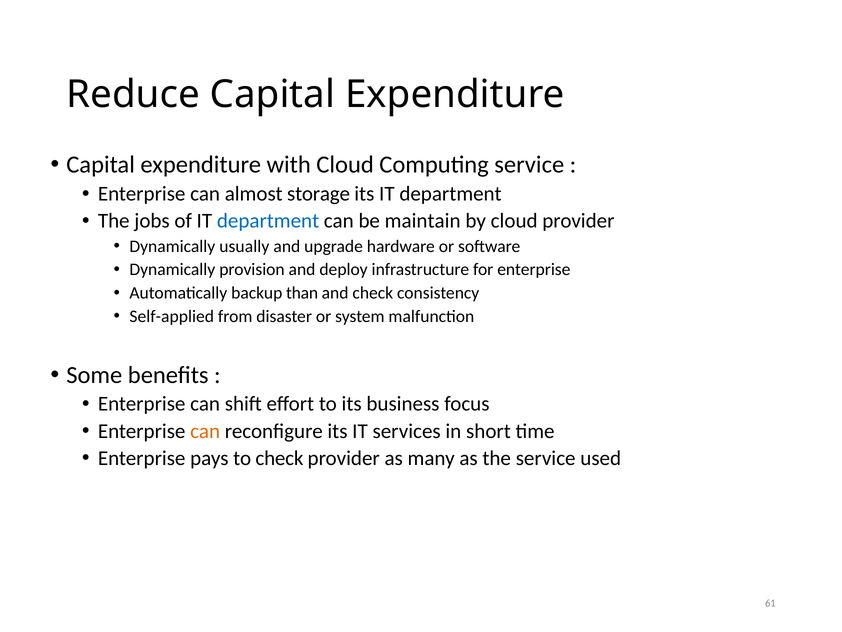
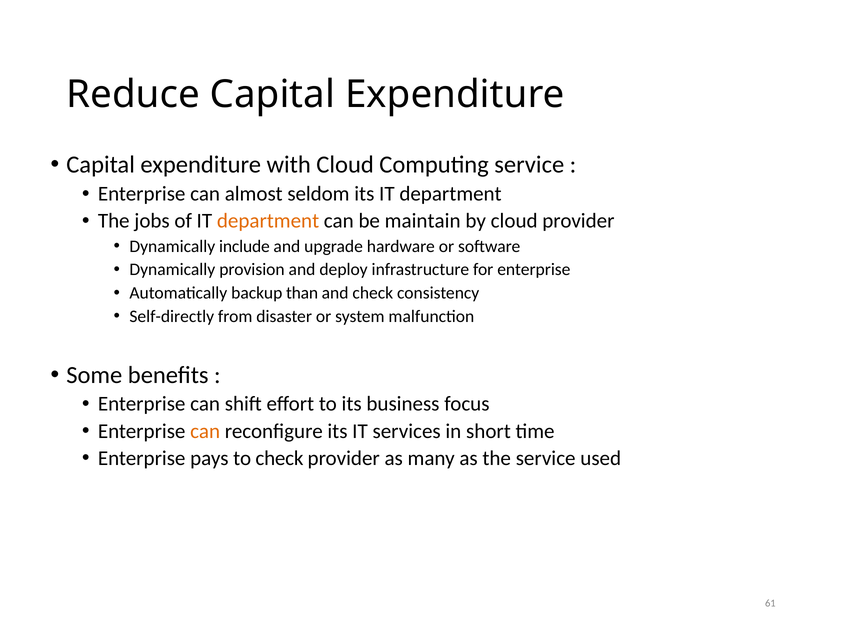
storage: storage -> seldom (318, 194)
department colour: blue -> orange (268, 221)
usually: usually -> include (244, 246)
Self-applied: Self-applied -> Self-directly (172, 316)
